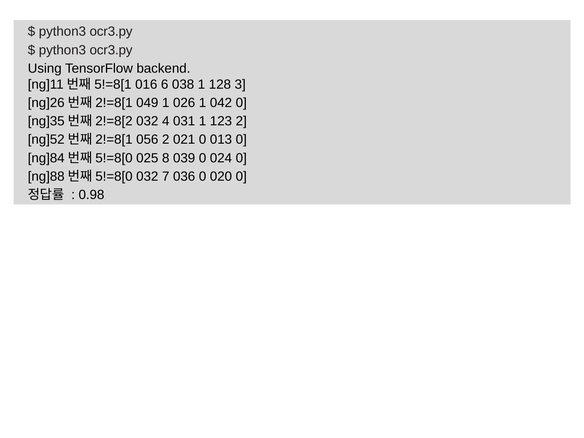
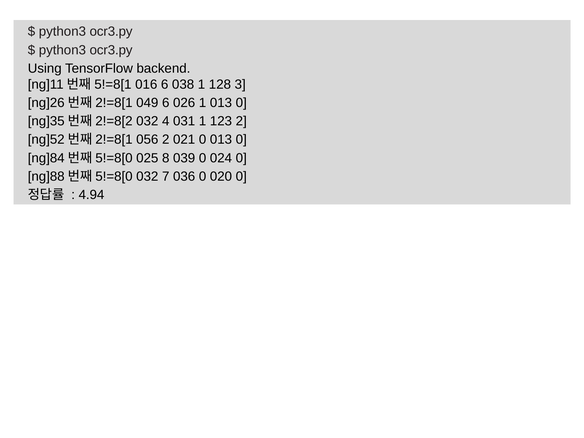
049 1: 1 -> 6 (166, 103)
1 042: 042 -> 013 (221, 103)
0.98: 0.98 -> 4.94 (91, 195)
